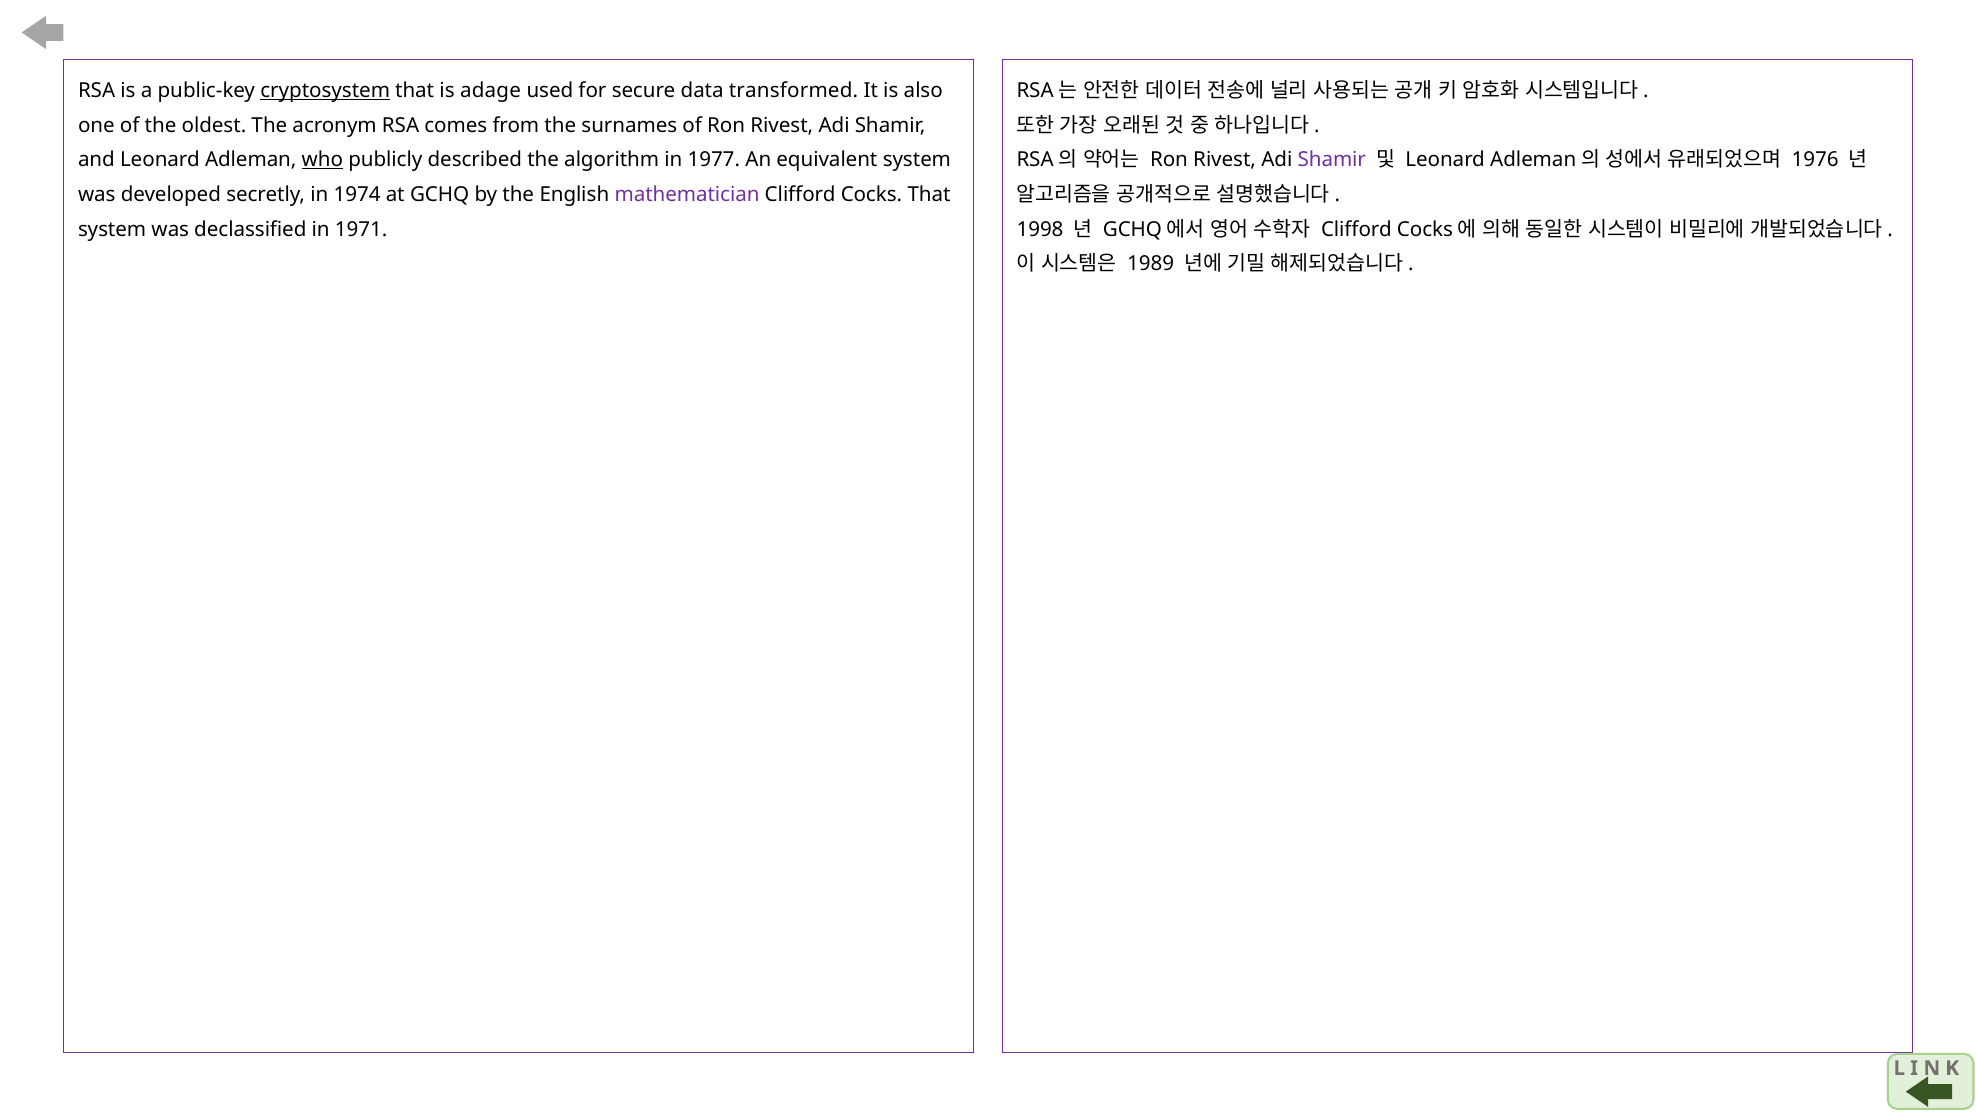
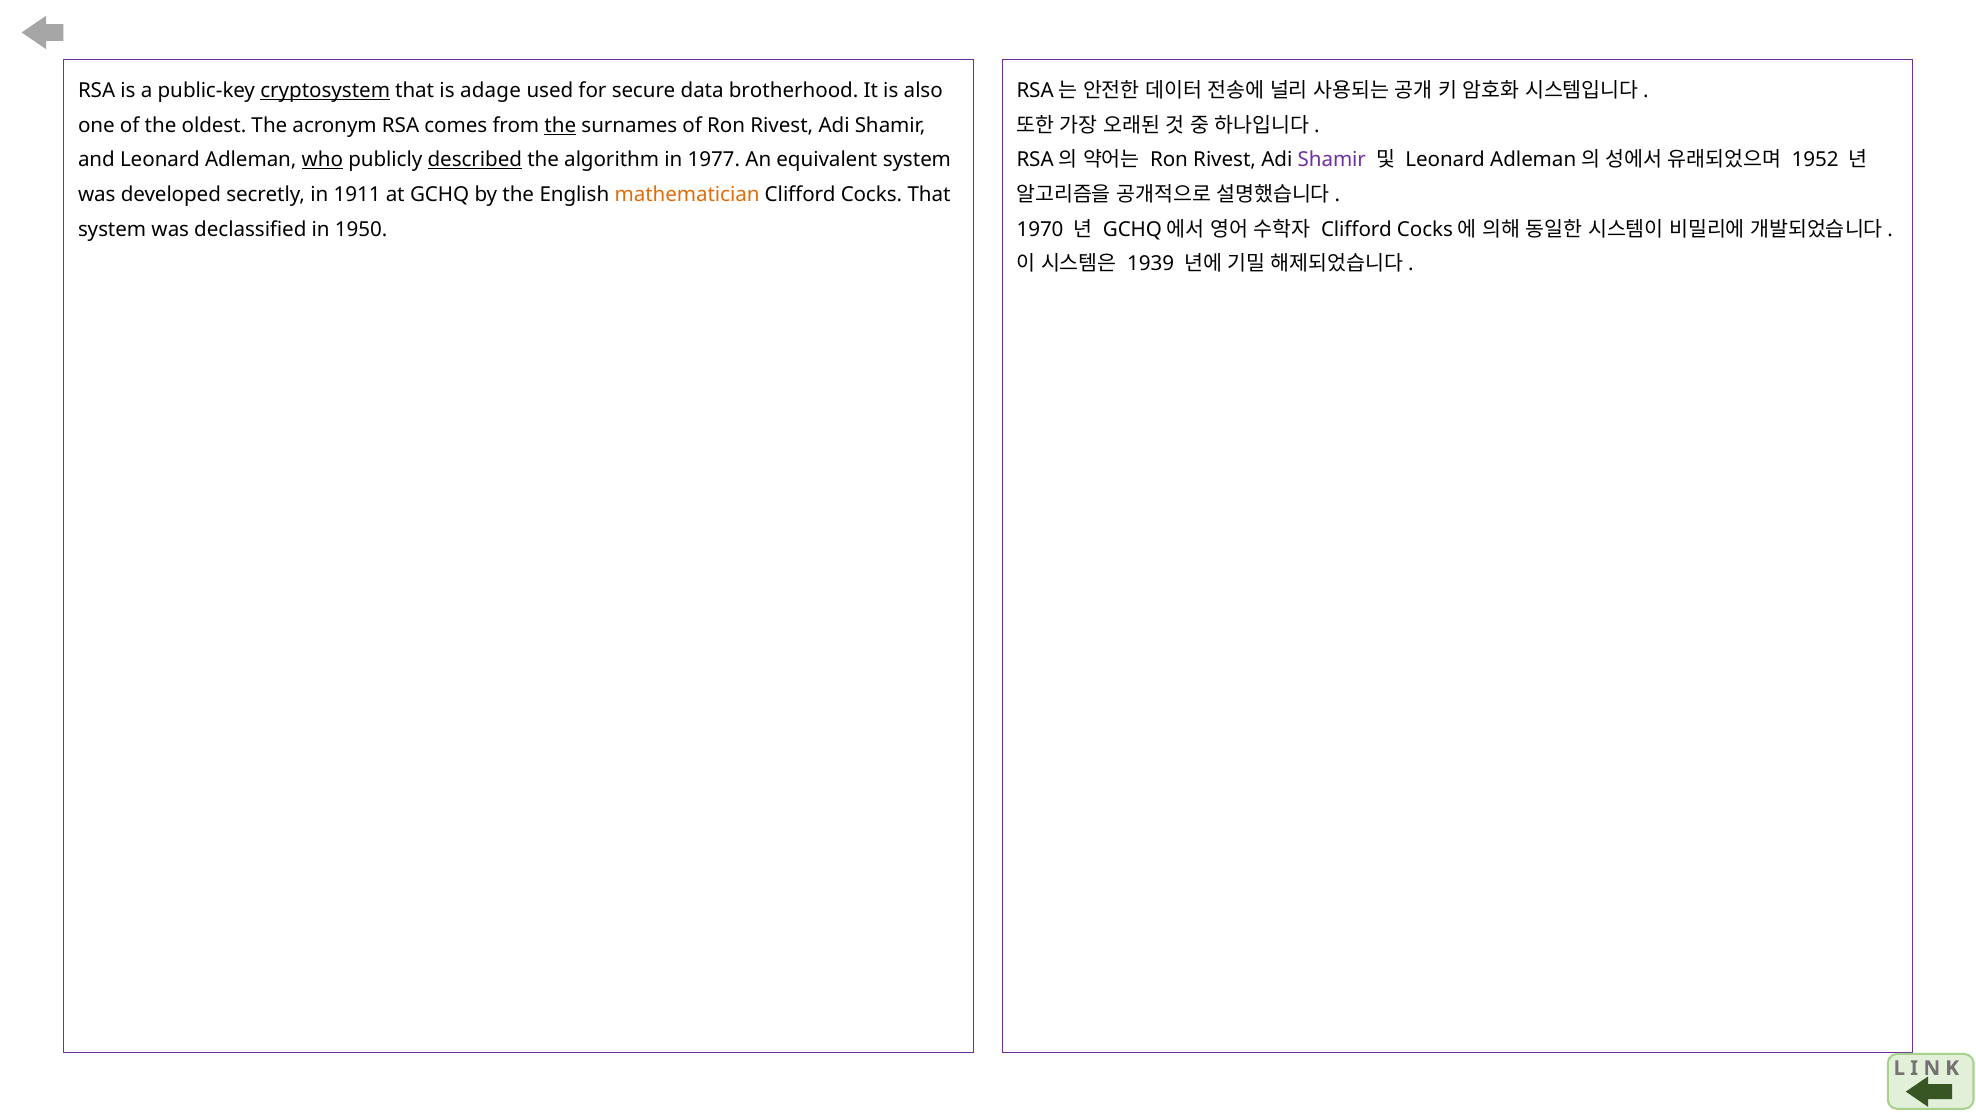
transformed: transformed -> brotherhood (794, 91)
the underline: none -> present (560, 125)
1976: 1976 -> 1952 (1815, 160)
described underline: none -> present (475, 160)
1974: 1974 -> 1911 (357, 194)
mathematician colour: purple -> orange (687, 194)
1971: 1971 -> 1950 (361, 229)
1998: 1998 -> 1970 (1040, 229)
1989: 1989 -> 1939 (1151, 264)
